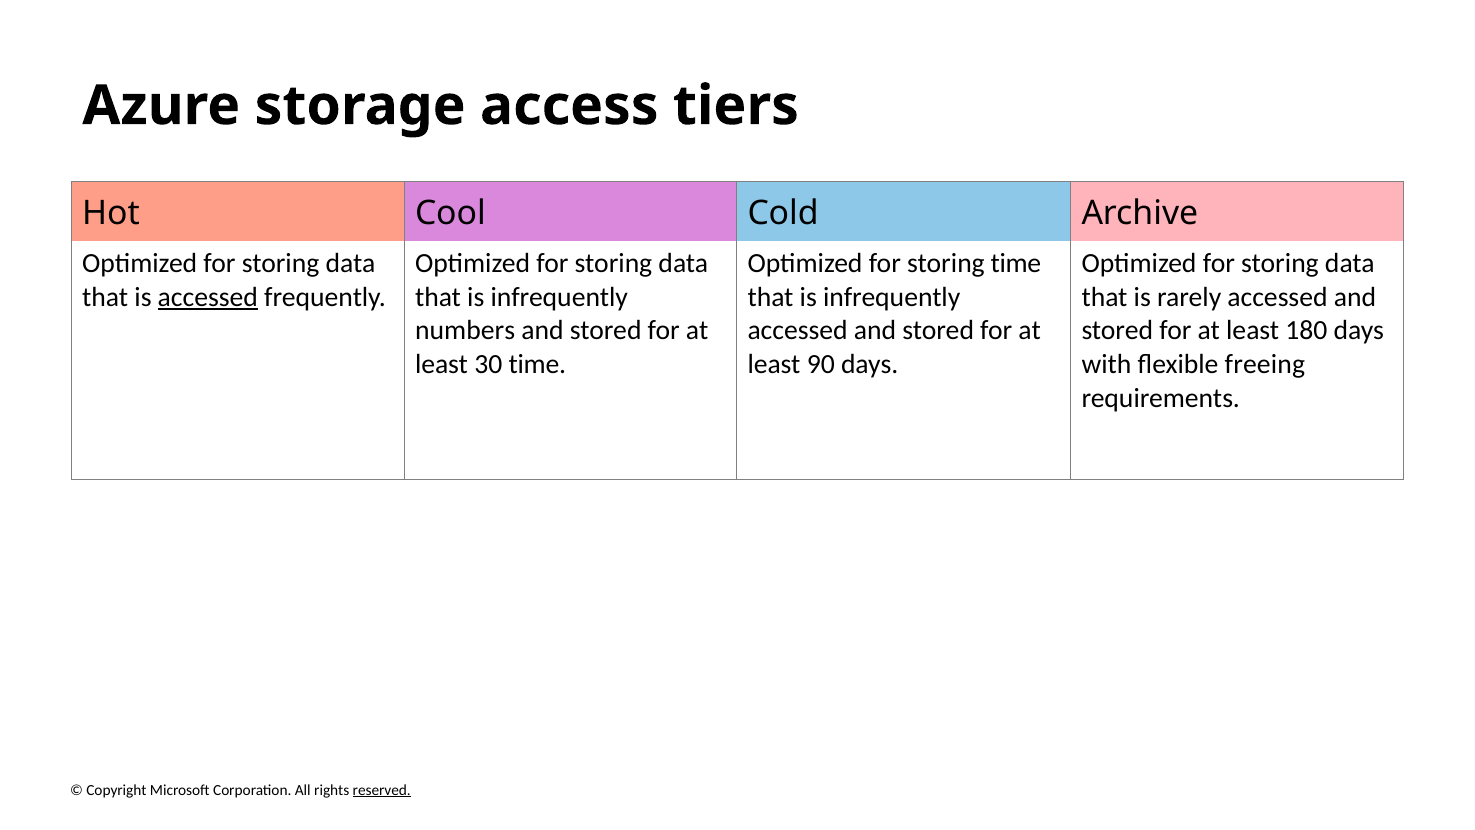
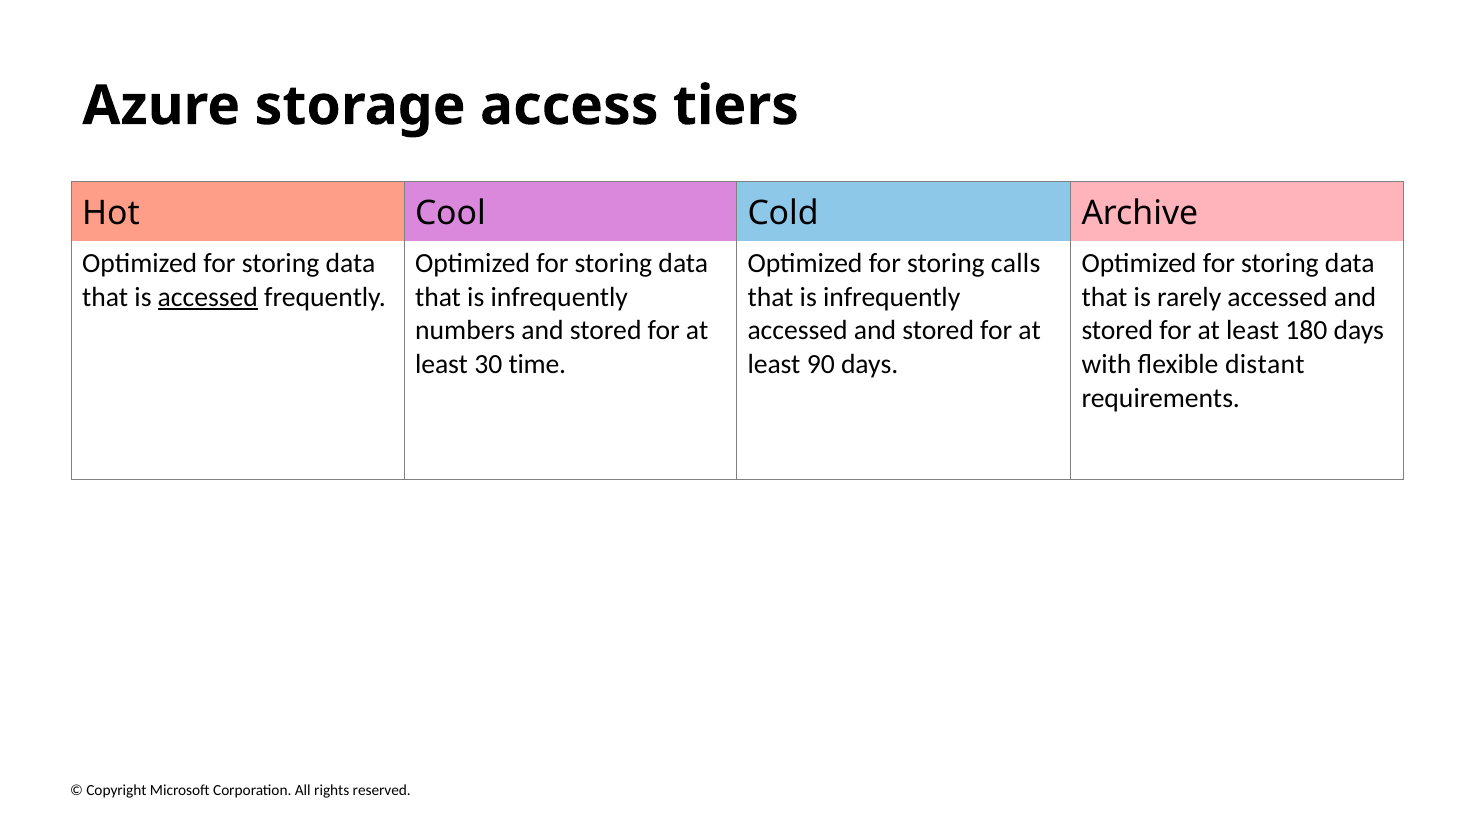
storing time: time -> calls (1016, 263)
freeing: freeing -> distant (1265, 364)
reserved underline: present -> none (382, 790)
